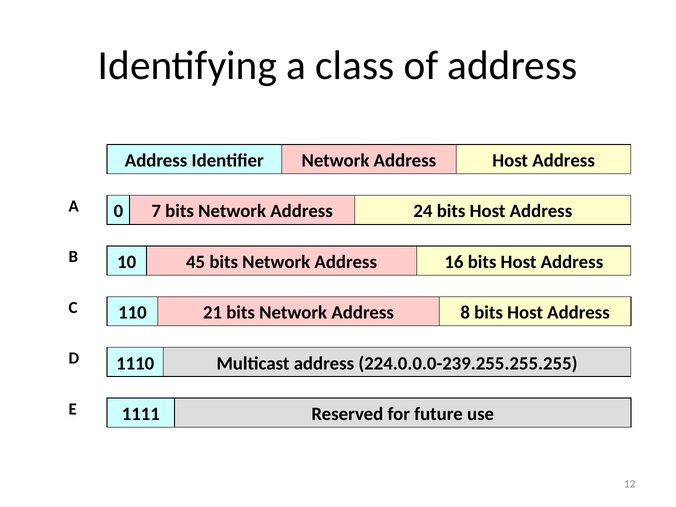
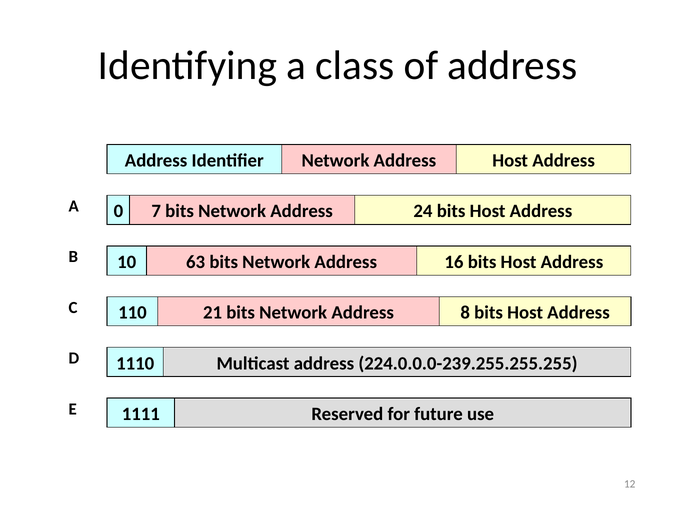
45: 45 -> 63 (196, 262)
